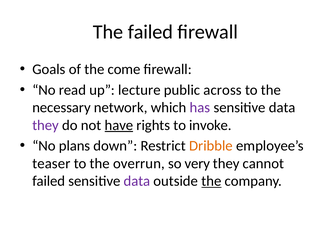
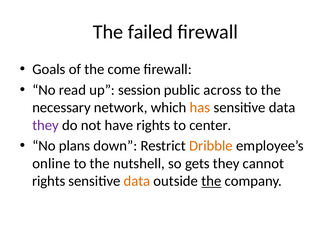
lecture: lecture -> session (139, 90)
has colour: purple -> orange (200, 108)
have underline: present -> none (119, 125)
invoke: invoke -> center (210, 125)
teaser: teaser -> online (51, 164)
overrun: overrun -> nutshell (139, 164)
very: very -> gets (197, 164)
failed: failed -> rights (49, 181)
data colour: purple -> orange (137, 181)
